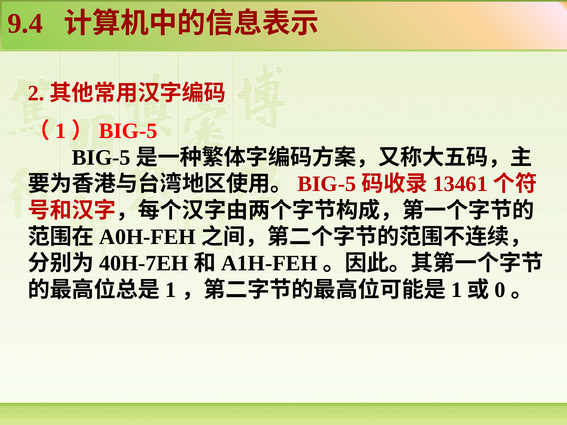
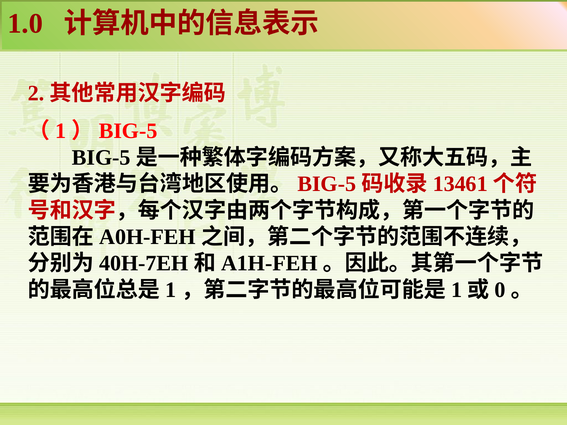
9.4: 9.4 -> 1.0 (25, 24)
